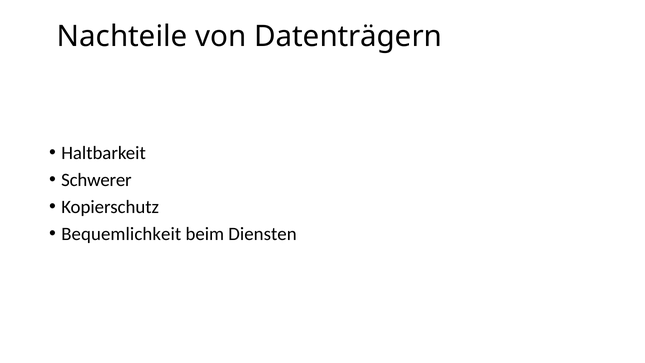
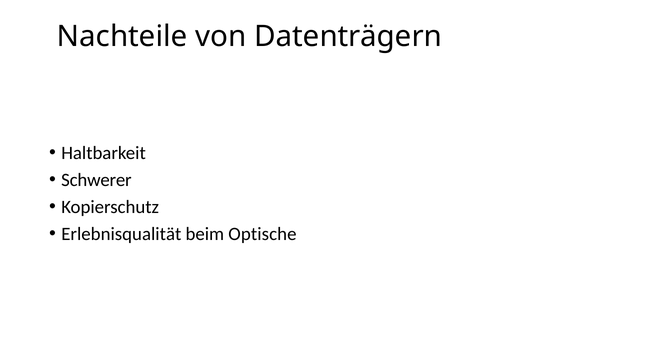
Bequemlichkeit: Bequemlichkeit -> Erlebnisqualität (121, 234)
Diensten: Diensten -> Optische (262, 234)
